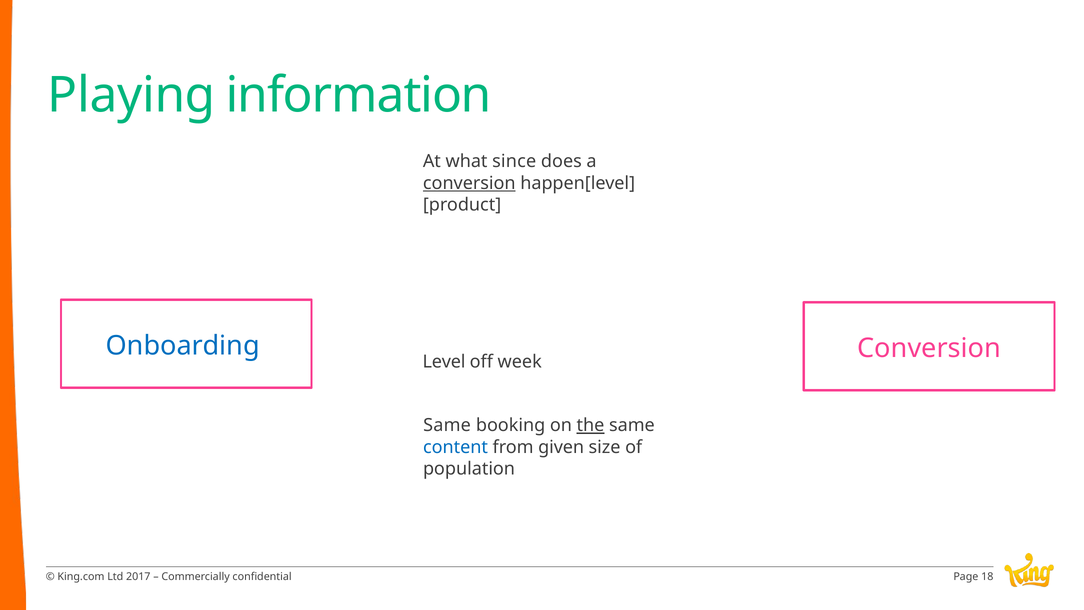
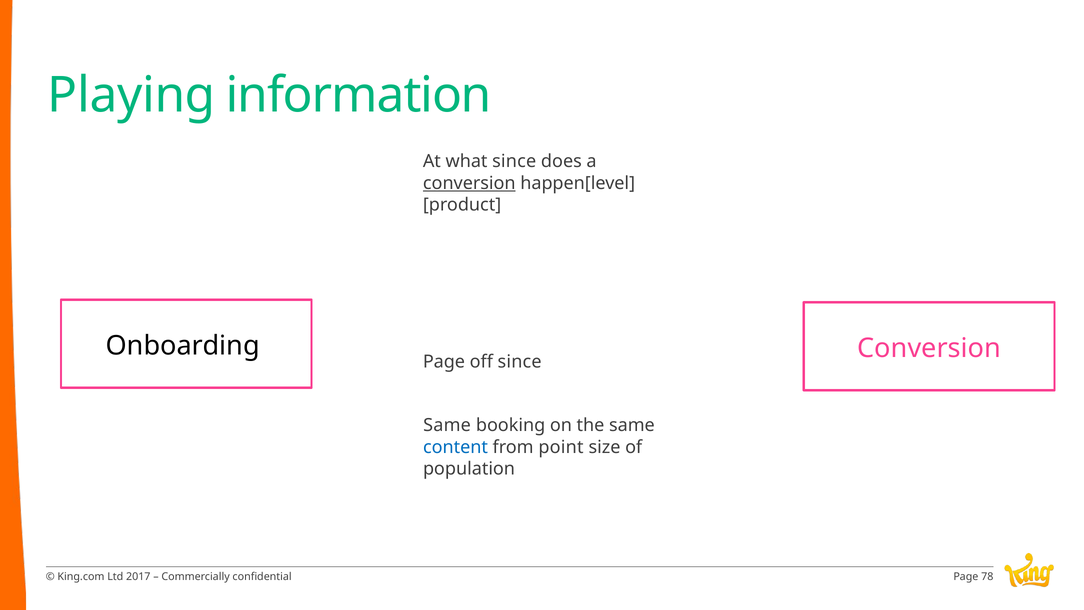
Onboarding colour: blue -> black (183, 345)
Level: Level -> Page (444, 362)
off week: week -> since (520, 362)
the underline: present -> none (591, 425)
given: given -> point (561, 447)
18: 18 -> 78 (987, 577)
